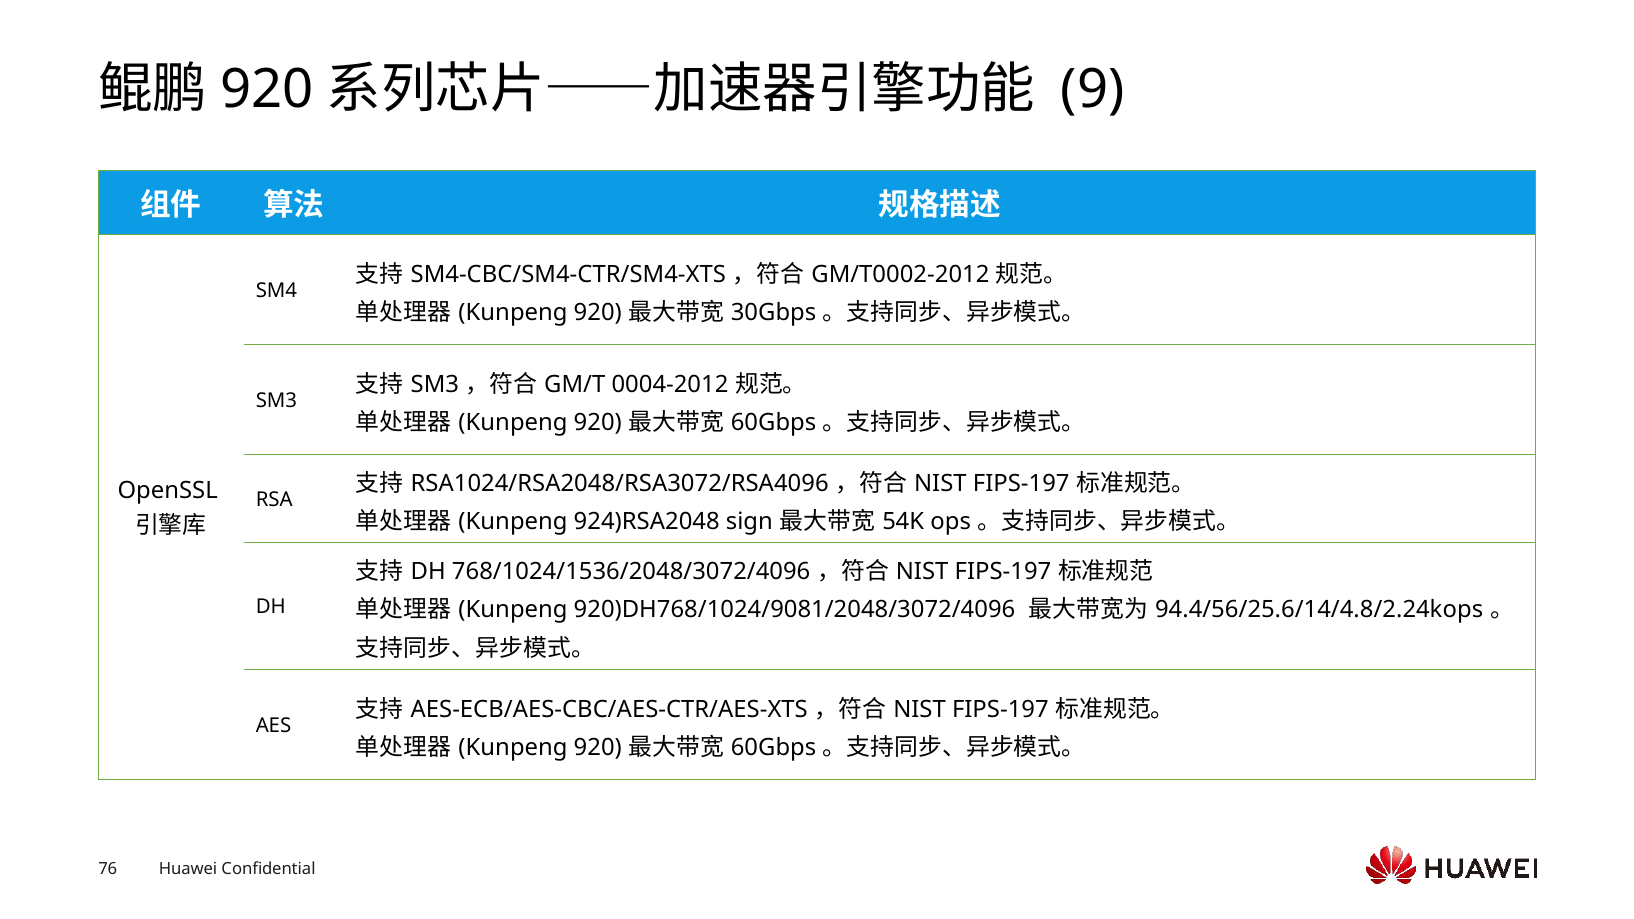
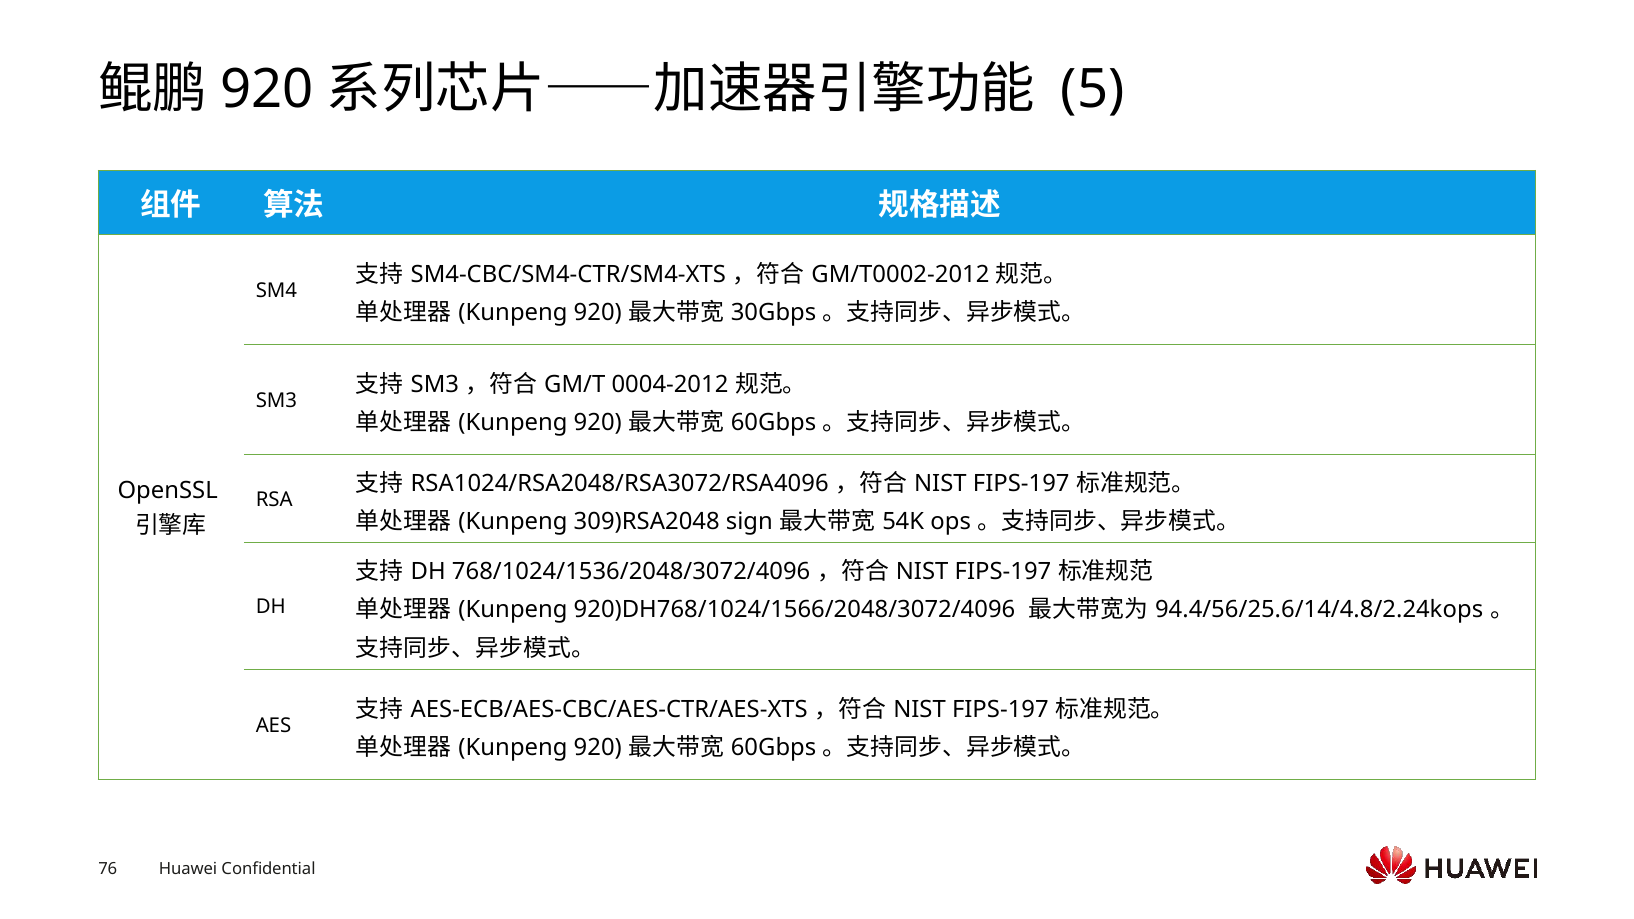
9: 9 -> 5 (1093, 89)
924)RSA2048: 924)RSA2048 -> 309)RSA2048 (647, 522)
920)DH768/1024/9081/2048/3072/4096: 920)DH768/1024/9081/2048/3072/4096 -> 920)DH768/1024/1566/2048/3072/4096 (795, 610)
